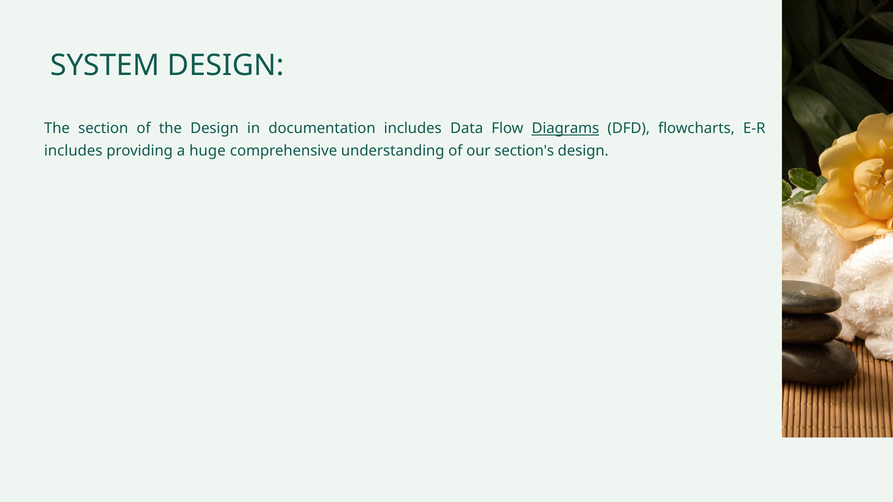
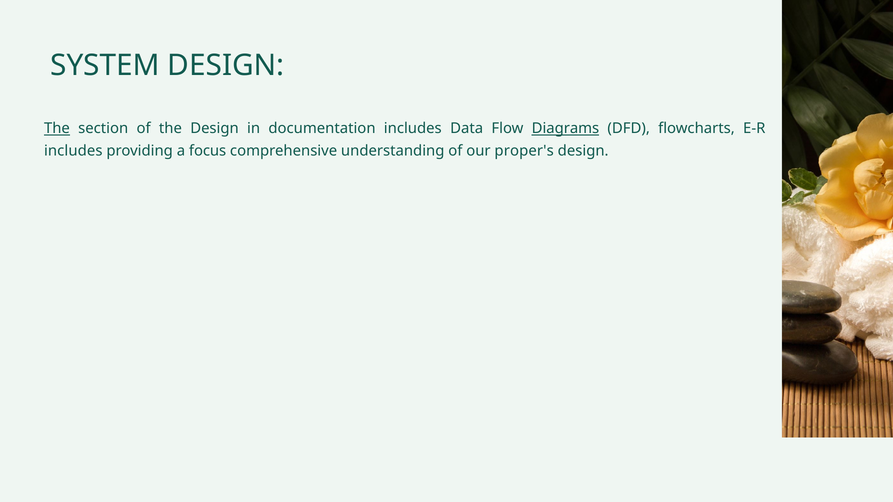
The underline: none -> present (57, 129)
huge: huge -> focus (208, 151)
section's: section's -> proper's (524, 151)
